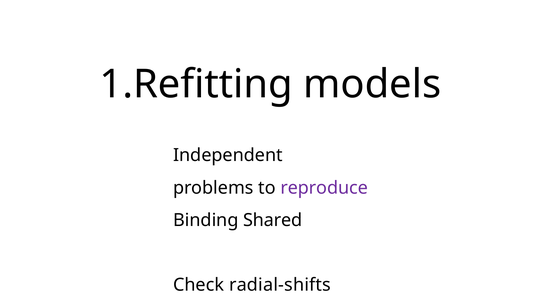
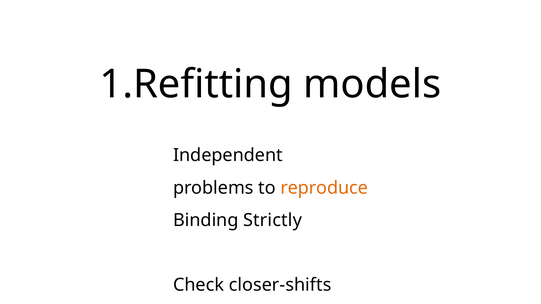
reproduce colour: purple -> orange (324, 188)
Shared: Shared -> Strictly (273, 220)
radial-shifts: radial-shifts -> closer-shifts (280, 285)
